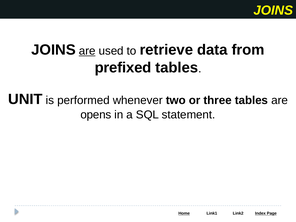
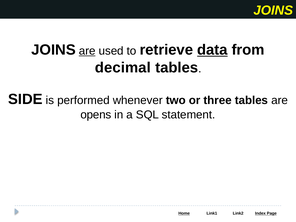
data underline: none -> present (212, 50)
prefixed: prefixed -> decimal (123, 68)
UNIT: UNIT -> SIDE (25, 99)
